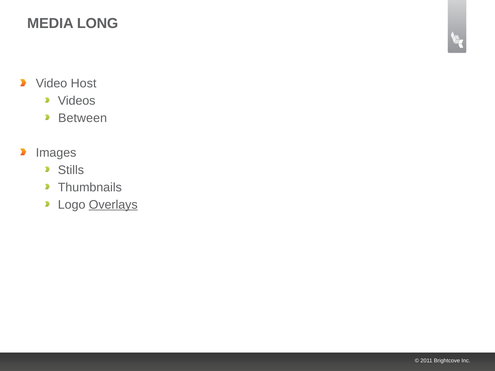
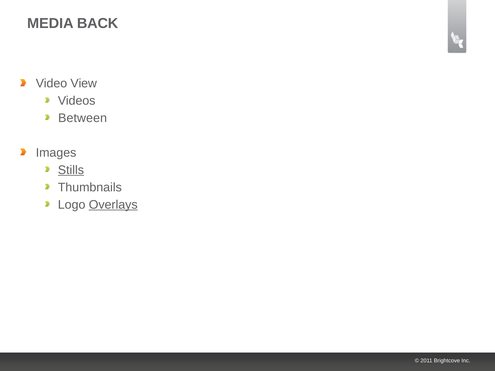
LONG: LONG -> BACK (98, 24)
Host: Host -> View (84, 84)
Stills underline: none -> present (71, 170)
